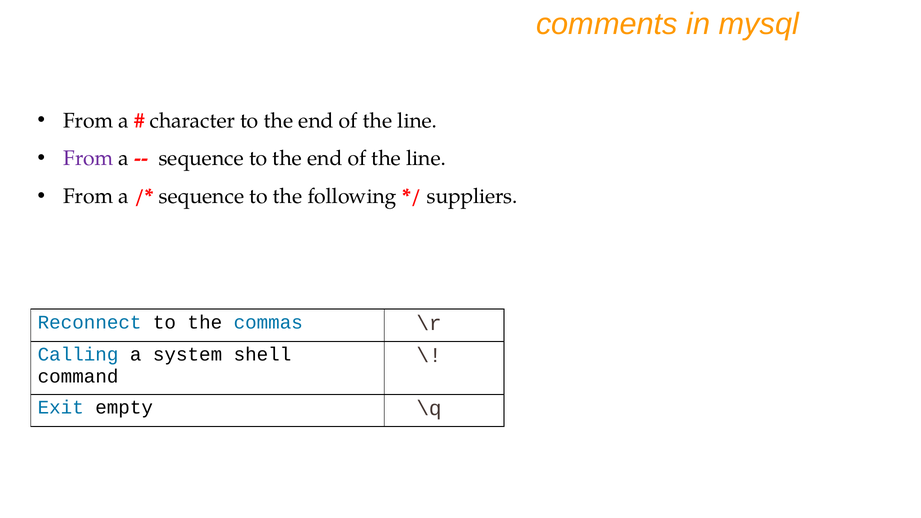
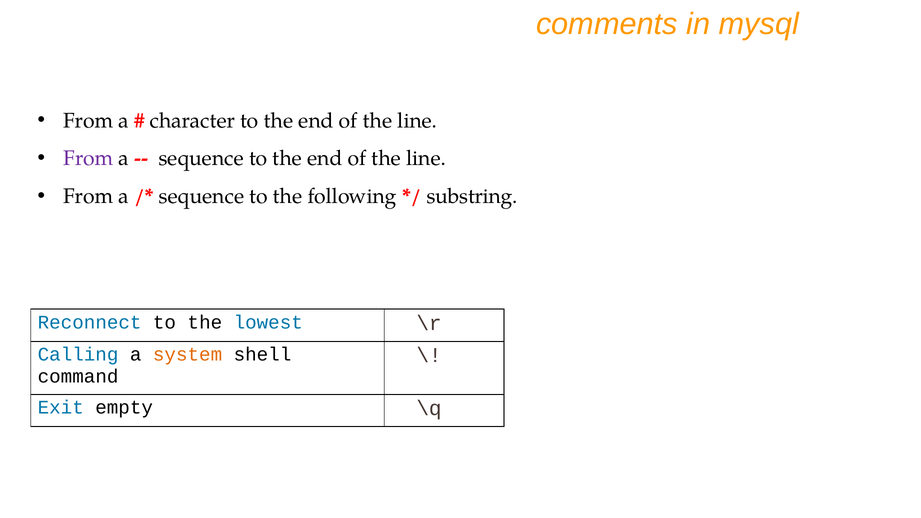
suppliers: suppliers -> substring (472, 196)
commas: commas -> lowest (268, 322)
system colour: black -> orange (188, 355)
